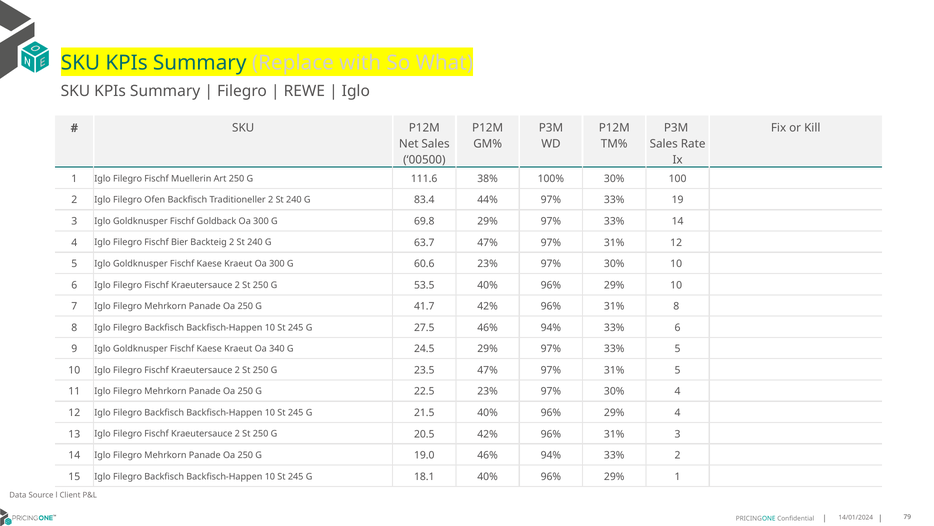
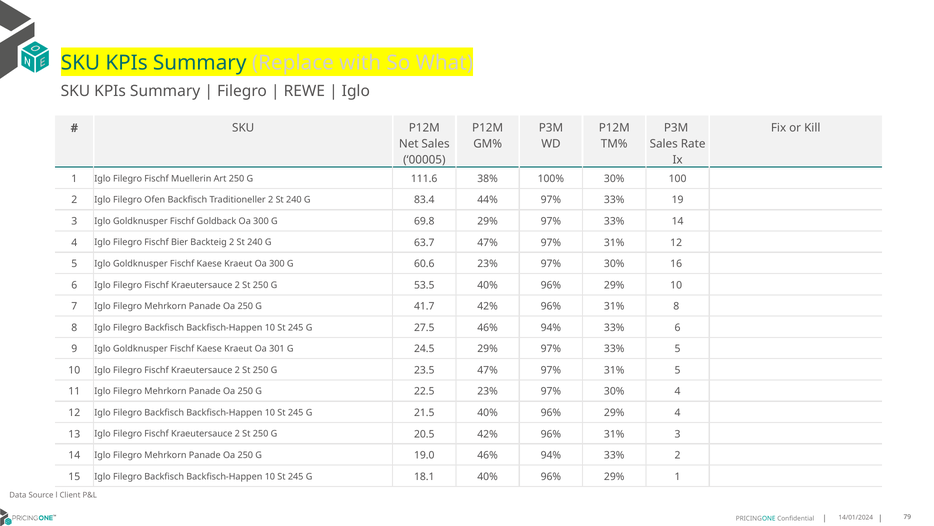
00500: 00500 -> 00005 (424, 160)
30% 10: 10 -> 16 (676, 264)
340: 340 -> 301 (277, 348)
